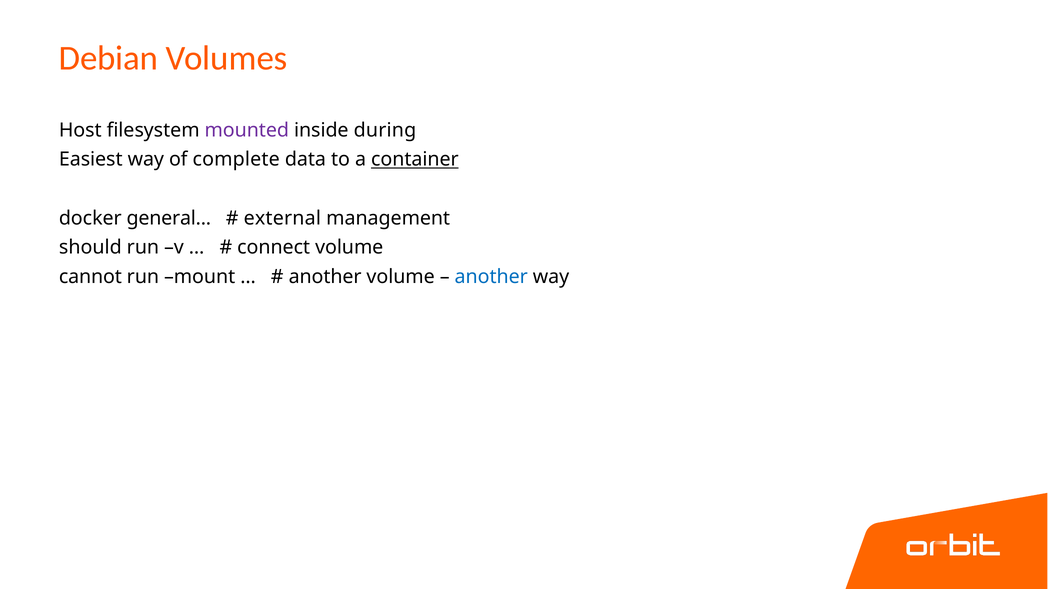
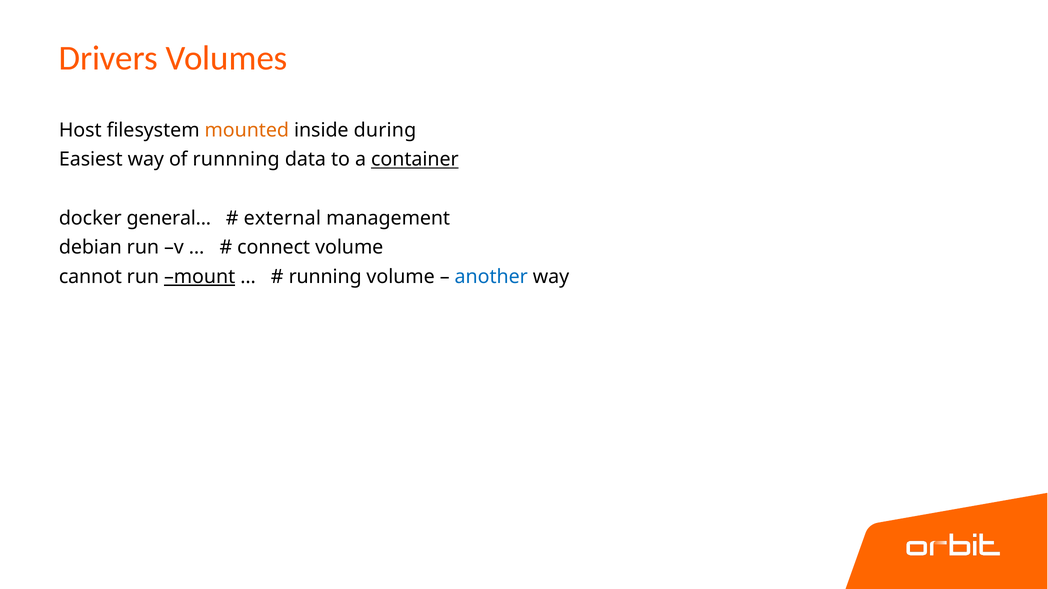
Debian: Debian -> Drivers (109, 58)
mounted colour: purple -> orange (247, 130)
complete: complete -> runnning (236, 160)
should: should -> debian (90, 248)
mount underline: none -> present (200, 277)
another: another -> running (325, 277)
